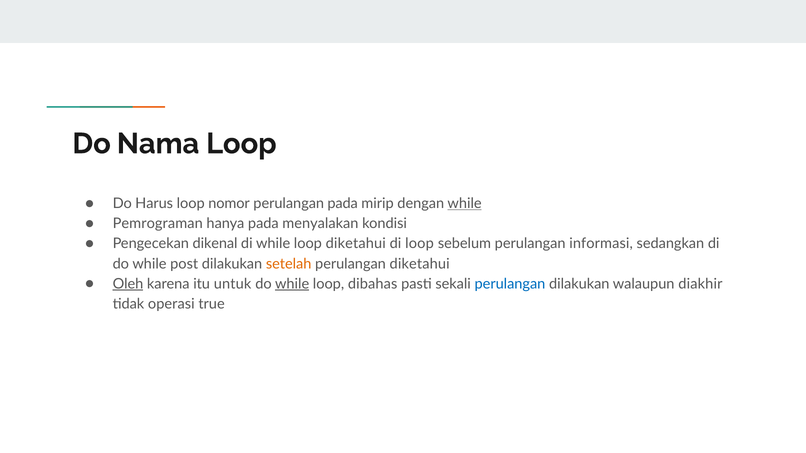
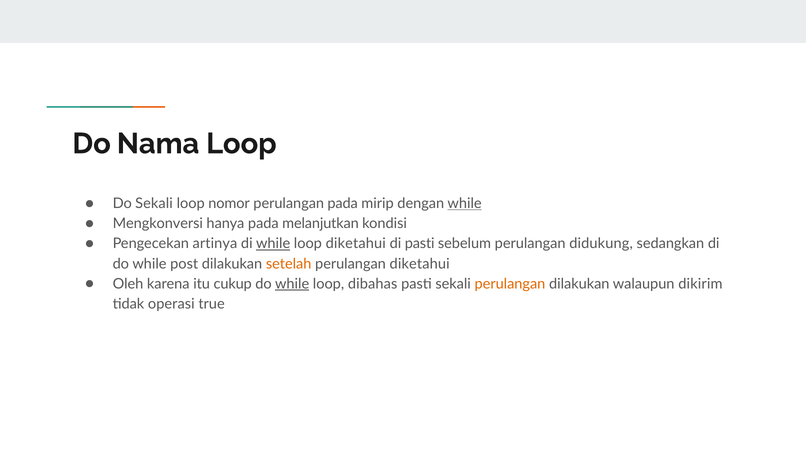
Do Harus: Harus -> Sekali (154, 204)
Pemrograman: Pemrograman -> Mengkonversi (158, 224)
menyalakan: menyalakan -> melanjutkan (320, 224)
dikenal: dikenal -> artinya (215, 244)
while underline: none -> present (273, 244)
di loop: loop -> pasti (420, 244)
informasi: informasi -> didukung (601, 244)
Oleh underline: present -> none (128, 284)
untuk: untuk -> cukup (233, 284)
perulangan colour: blue -> orange (510, 284)
diakhir: diakhir -> dikirim (700, 284)
